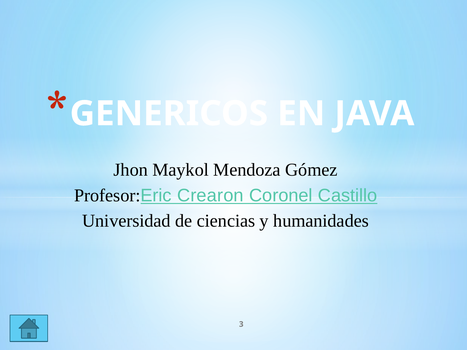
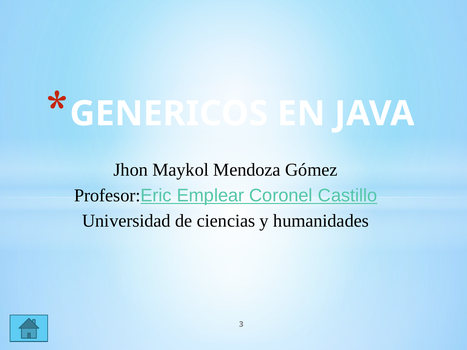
Crearon: Crearon -> Emplear (211, 196)
